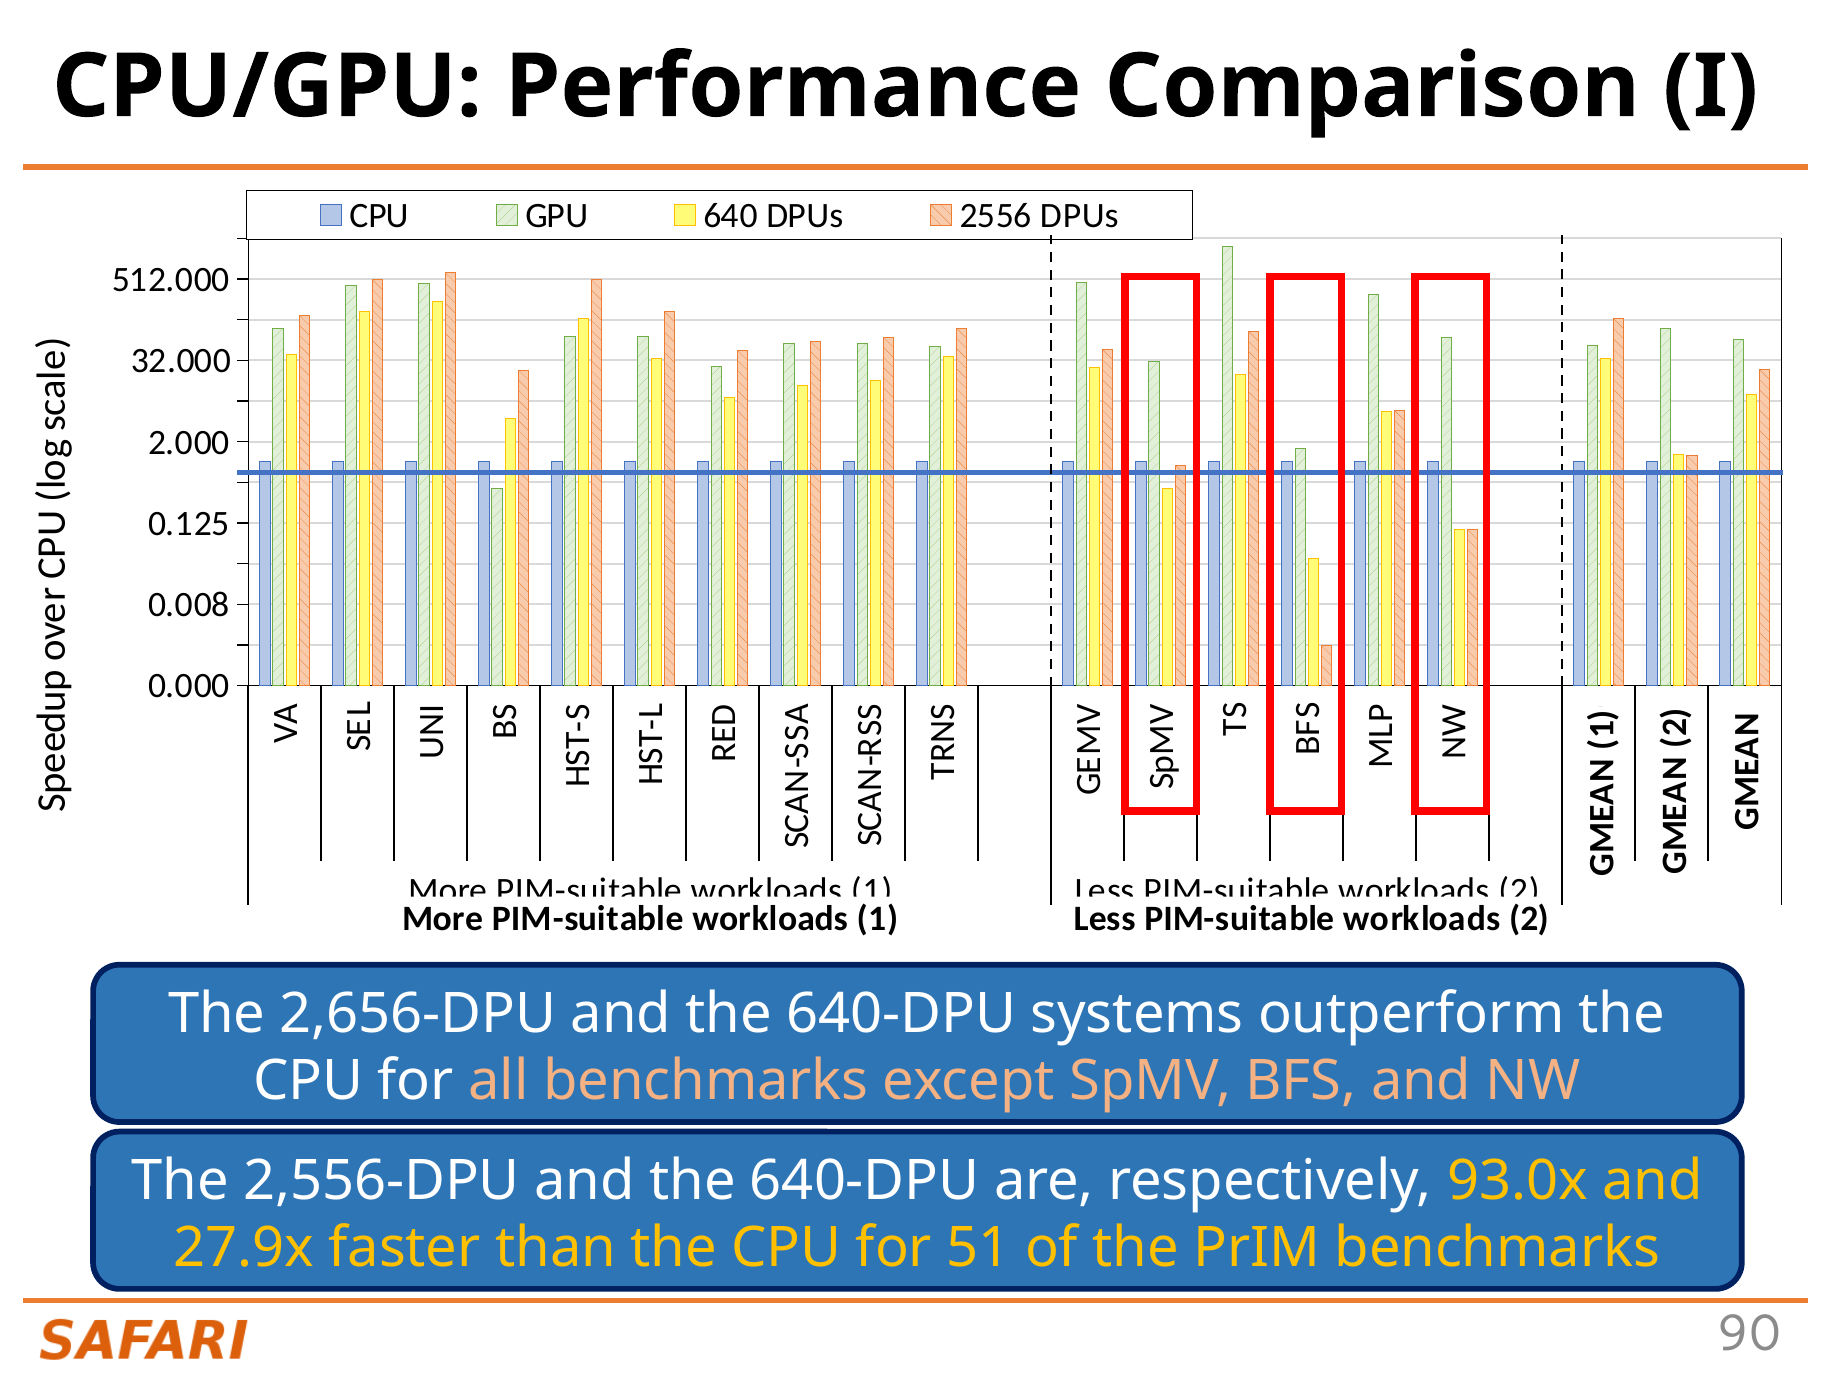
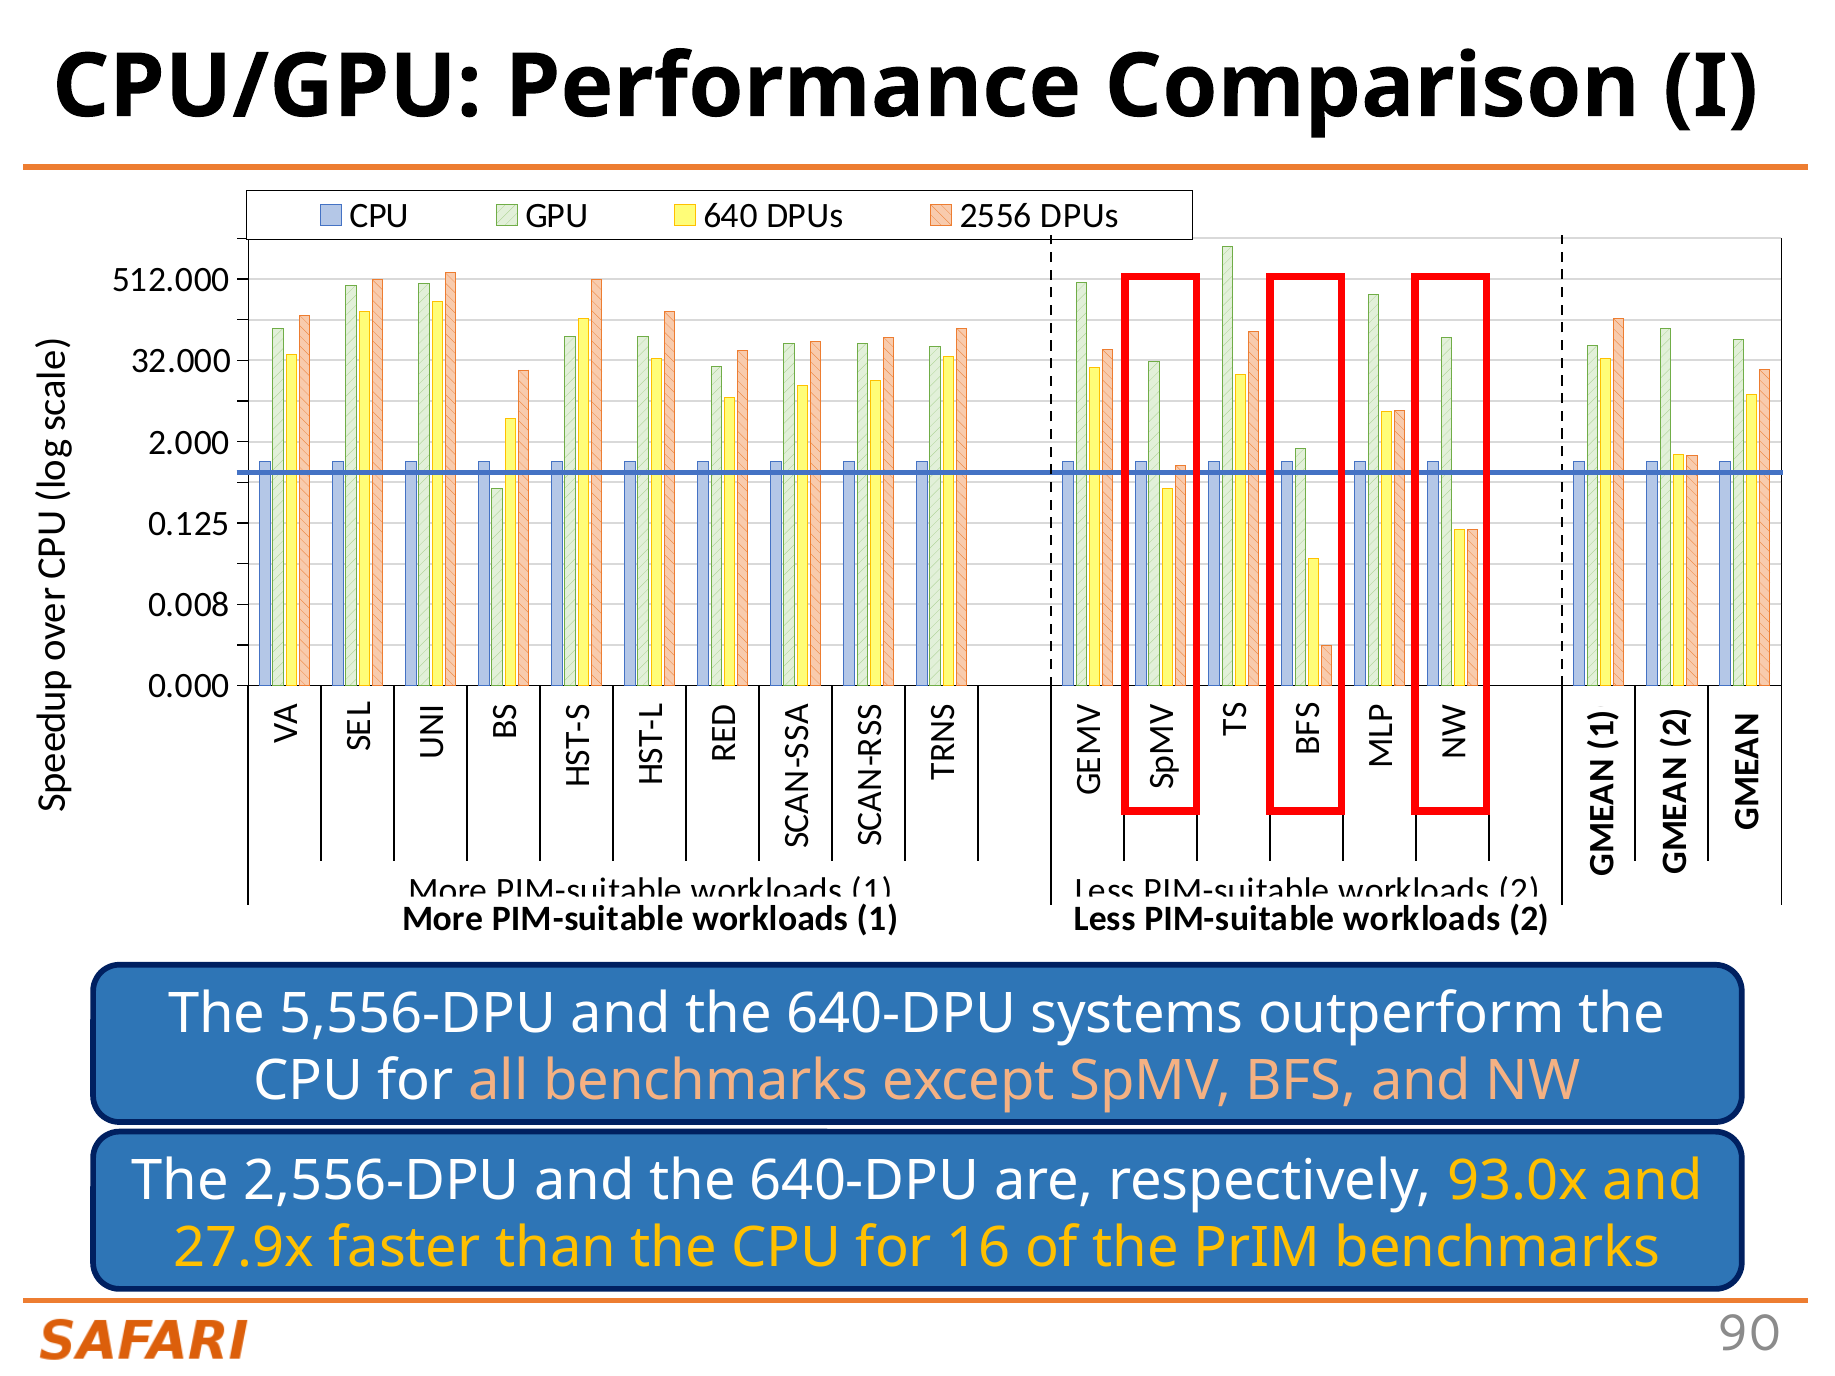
2,656-DPU: 2,656-DPU -> 5,556-DPU (418, 1014)
51: 51 -> 16 (979, 1248)
